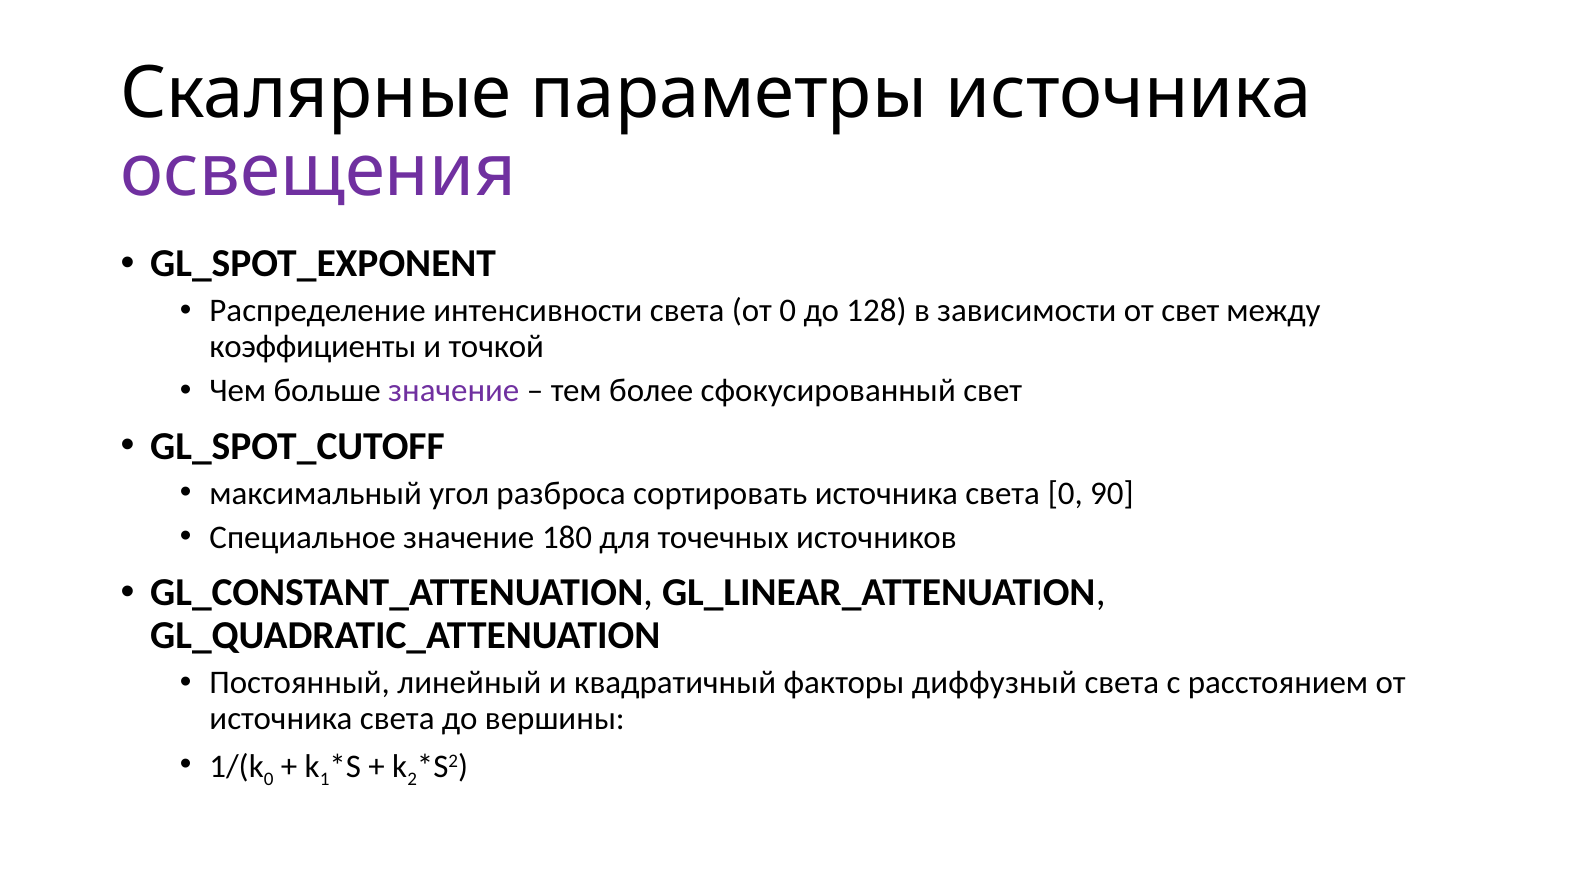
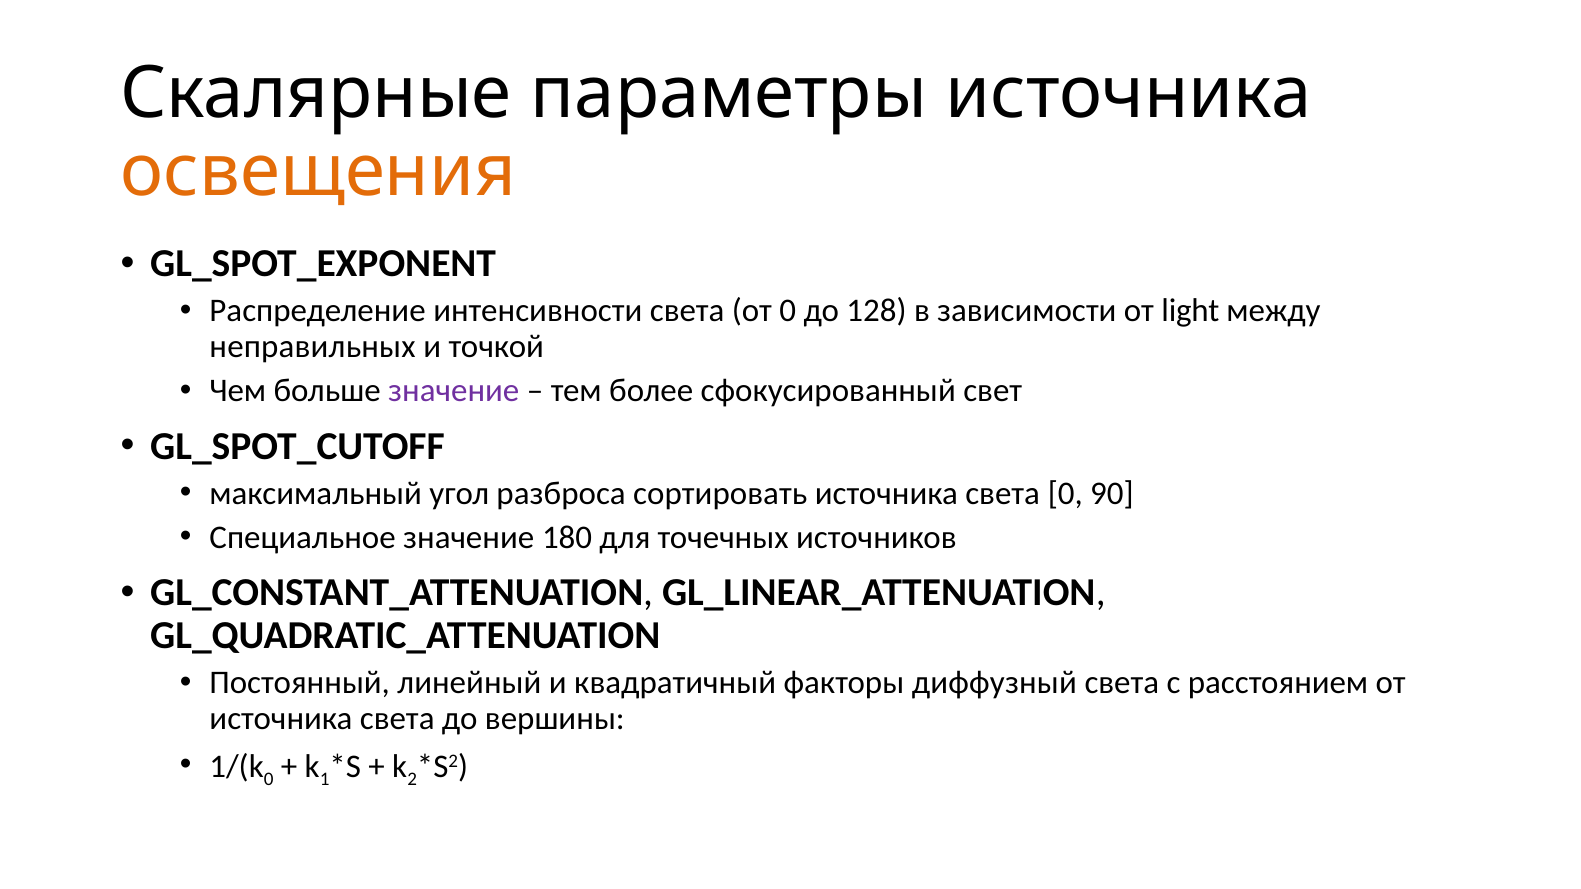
освещения colour: purple -> orange (318, 172)
от свет: свет -> light (1190, 311)
коэффициенты: коэффициенты -> неправильных (313, 347)
